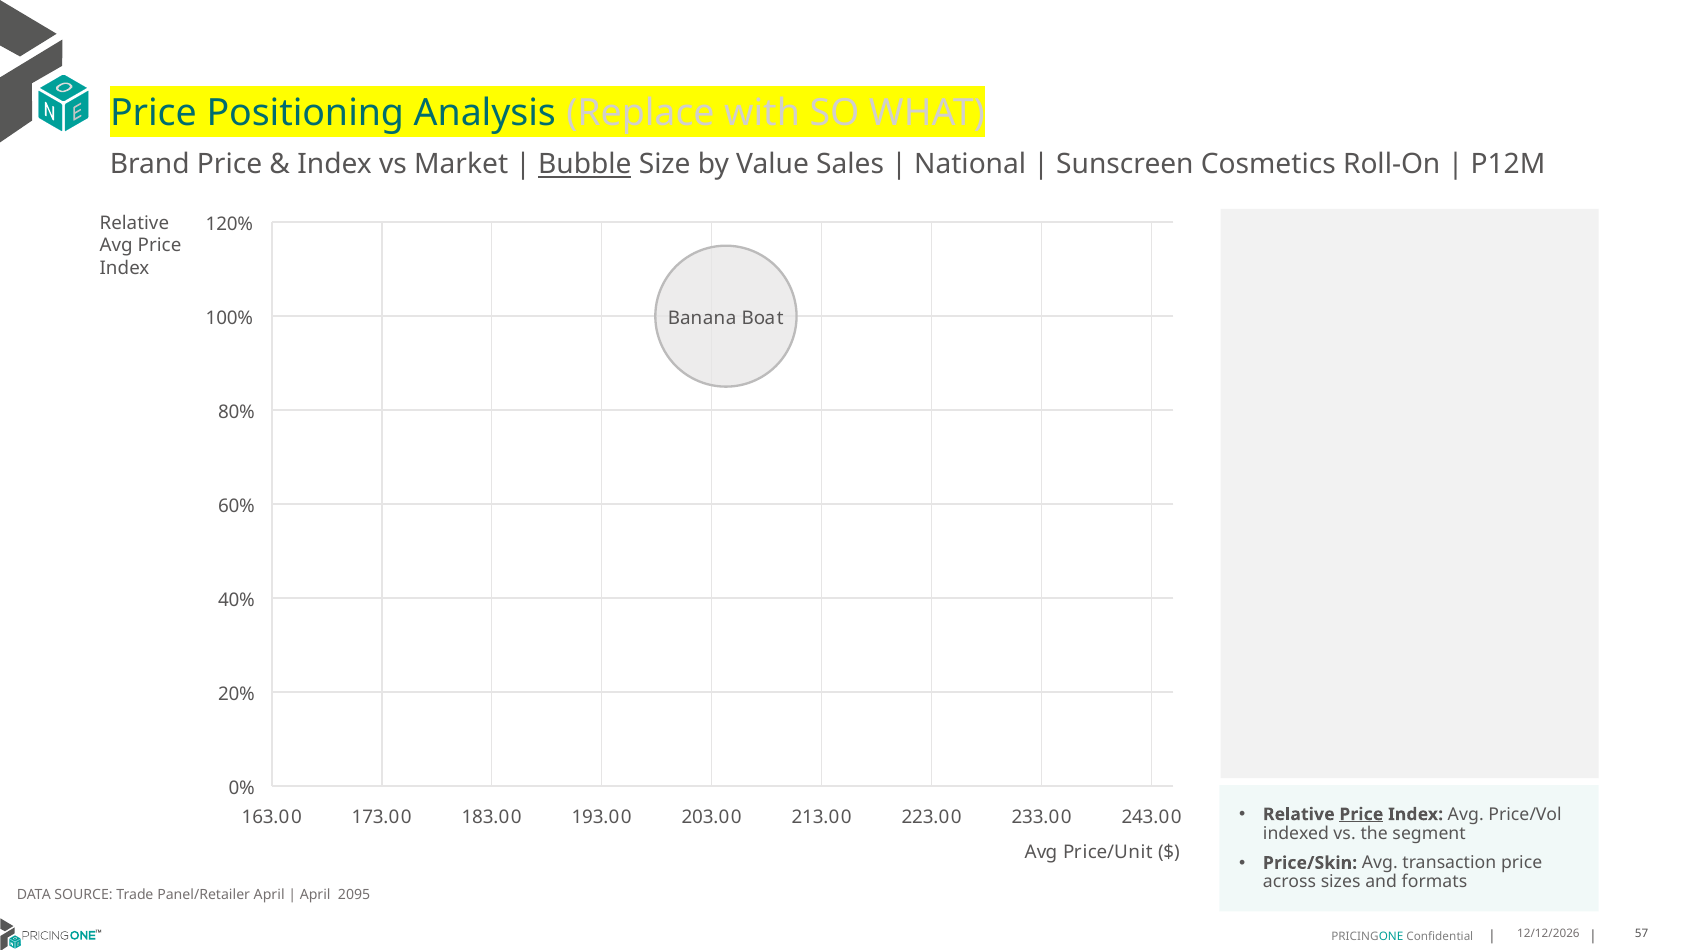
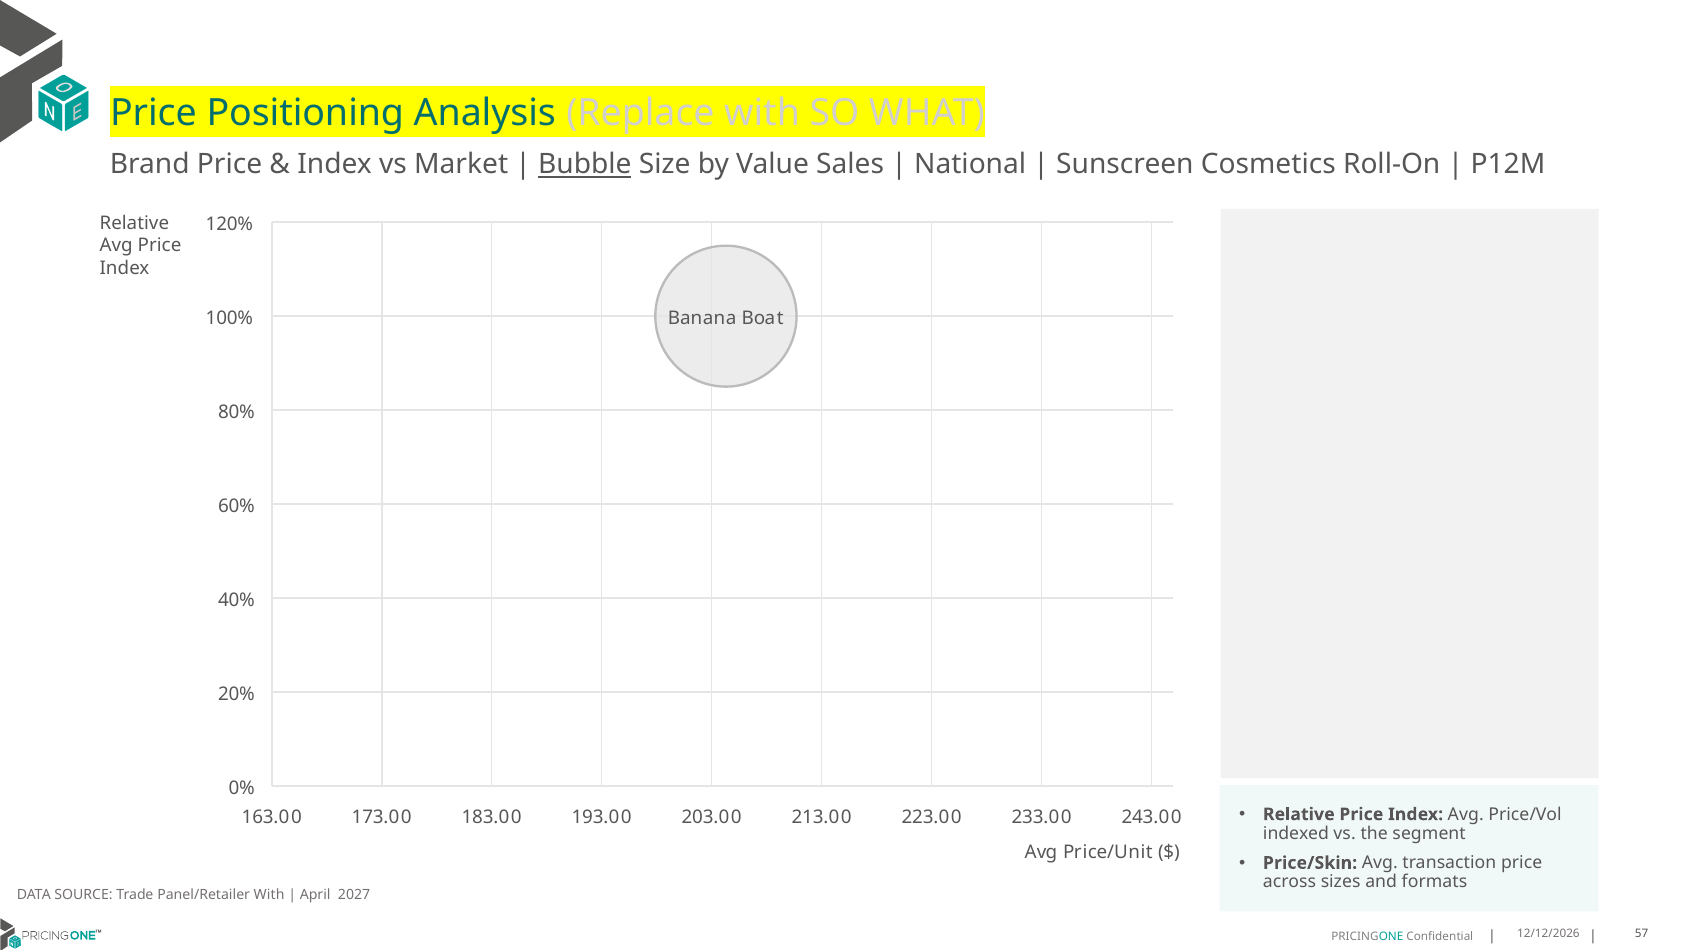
Price underline: present -> none (1361, 815)
Panel/Retailer April: April -> With (269, 895)
2095: 2095 -> 2027 (354, 895)
